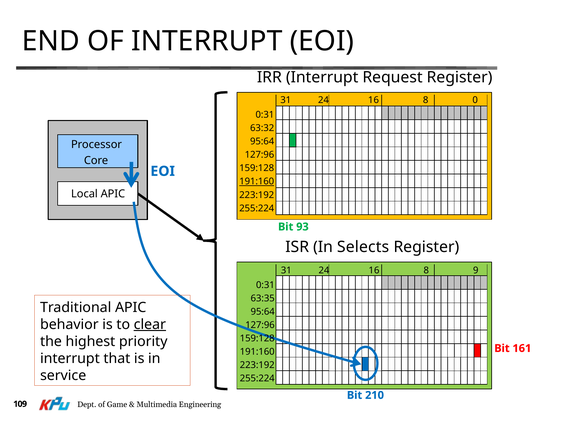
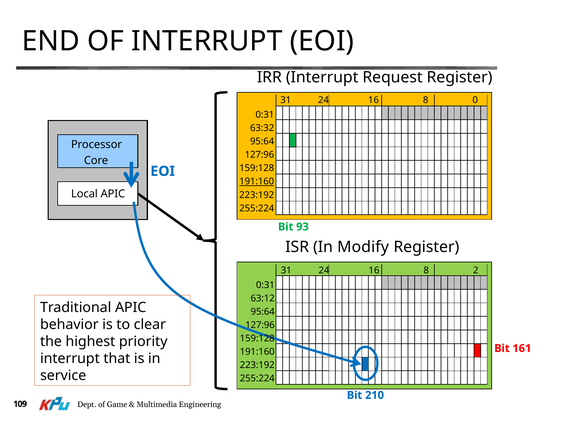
Selects: Selects -> Modify (363, 247)
9: 9 -> 2 (476, 271)
63:35: 63:35 -> 63:12 (263, 299)
clear underline: present -> none (150, 325)
